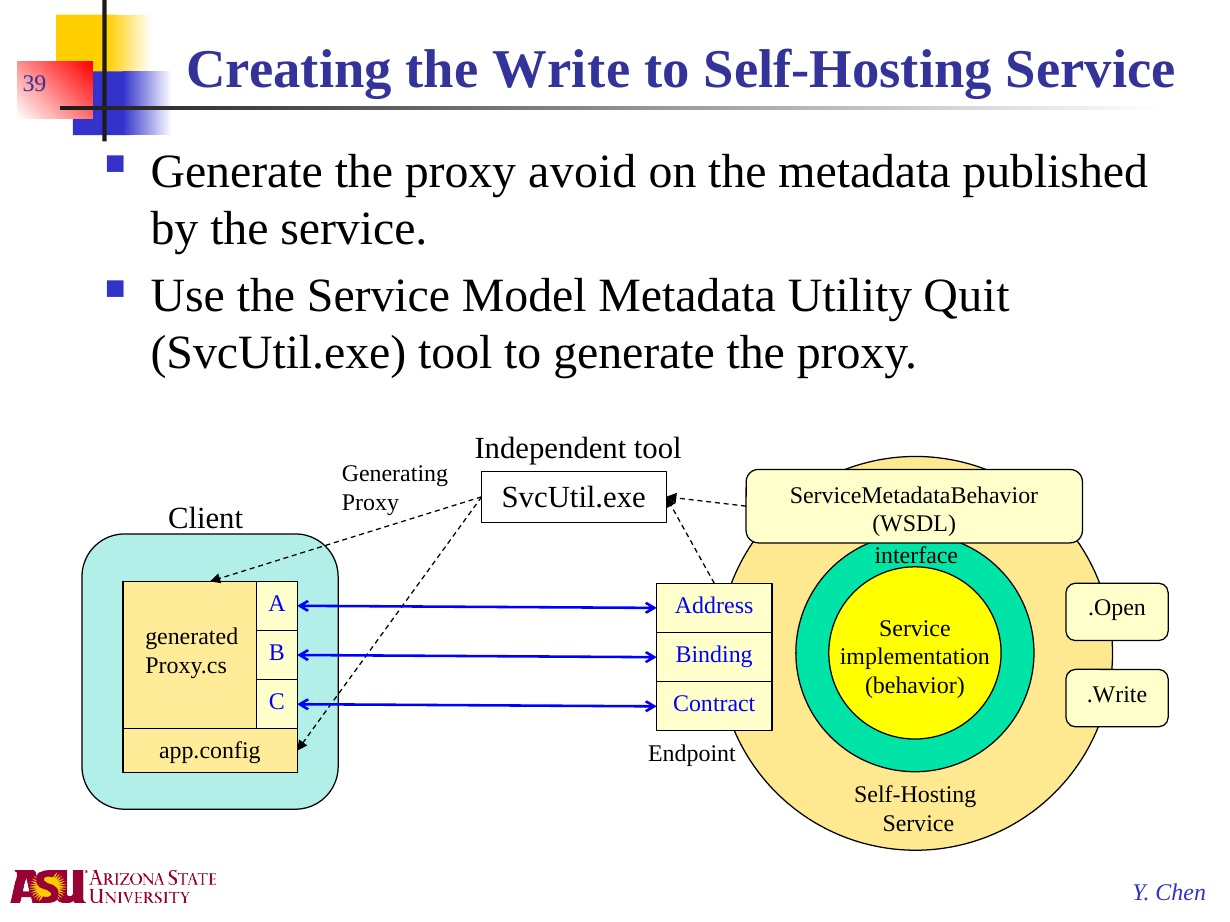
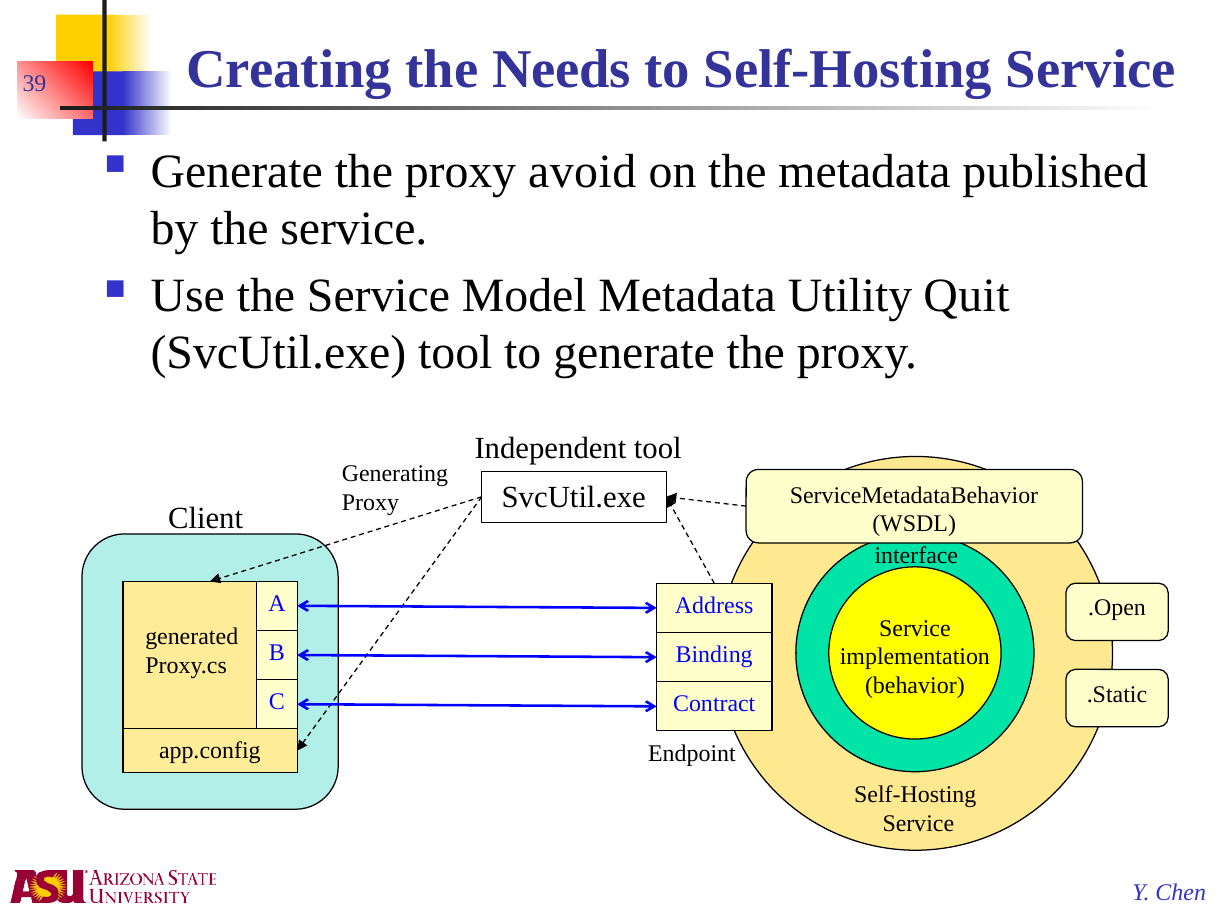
Write: Write -> Needs (562, 69)
.Write: .Write -> .Static (1117, 695)
